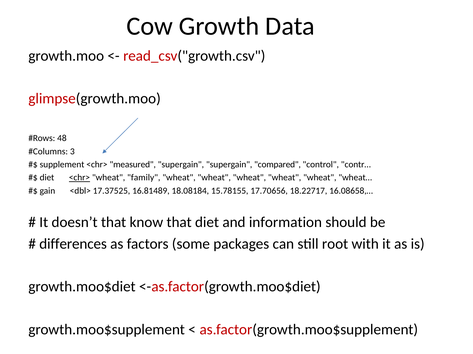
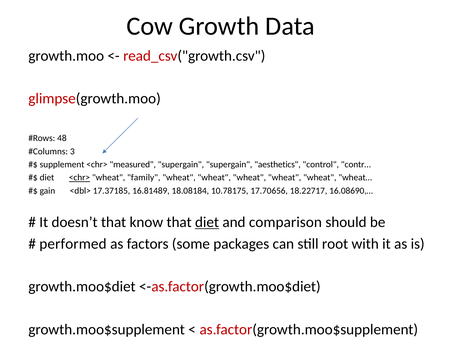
compared: compared -> aesthetics (278, 165)
17.37525: 17.37525 -> 17.37185 (112, 191)
15.78155: 15.78155 -> 10.78175 (230, 191)
16.08658,…: 16.08658,… -> 16.08690,… (351, 191)
diet underline: none -> present (207, 223)
information: information -> comparison (285, 223)
differences: differences -> performed (73, 244)
